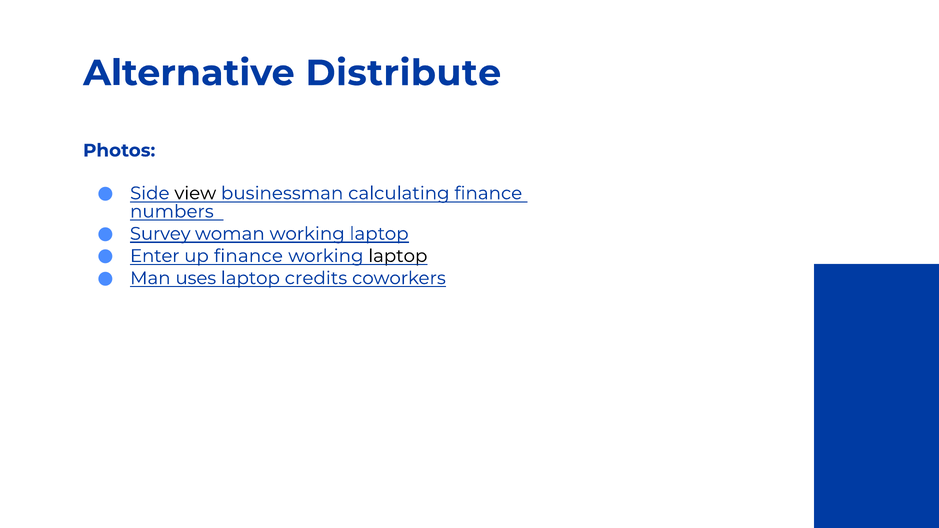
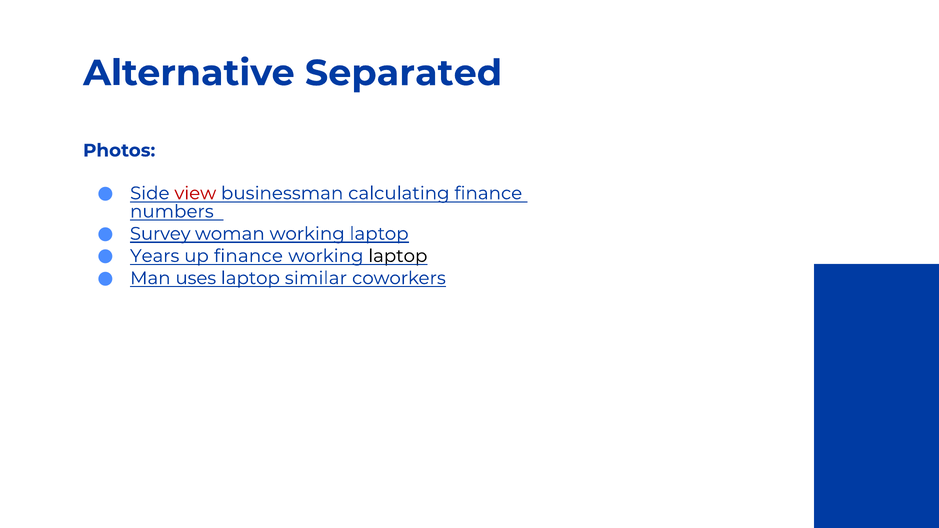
Distribute: Distribute -> Separated (403, 73)
view colour: black -> red (195, 193)
Enter: Enter -> Years (155, 256)
credits: credits -> similar (316, 278)
